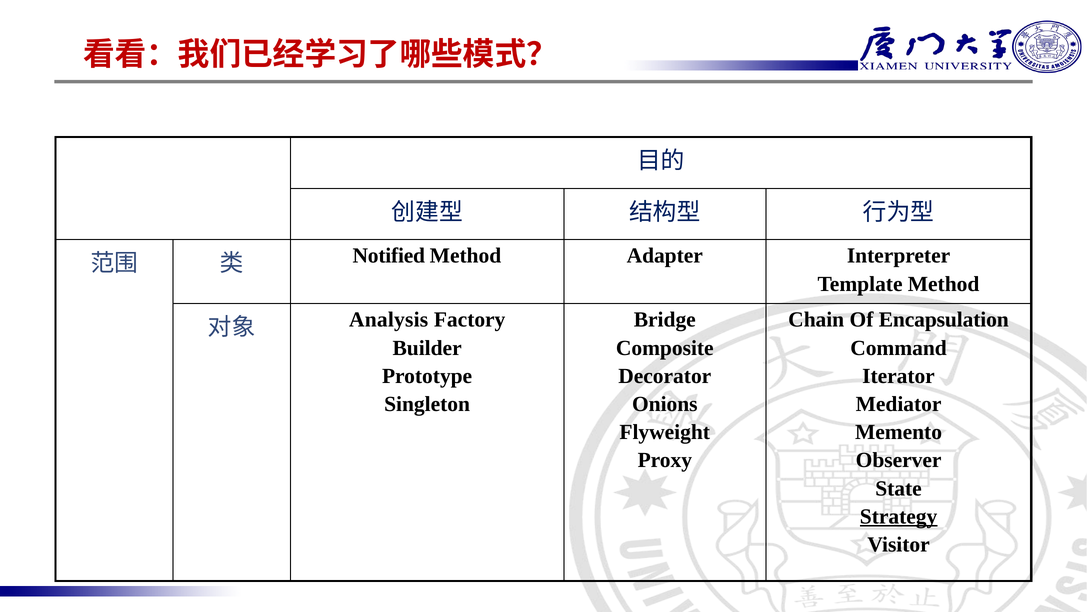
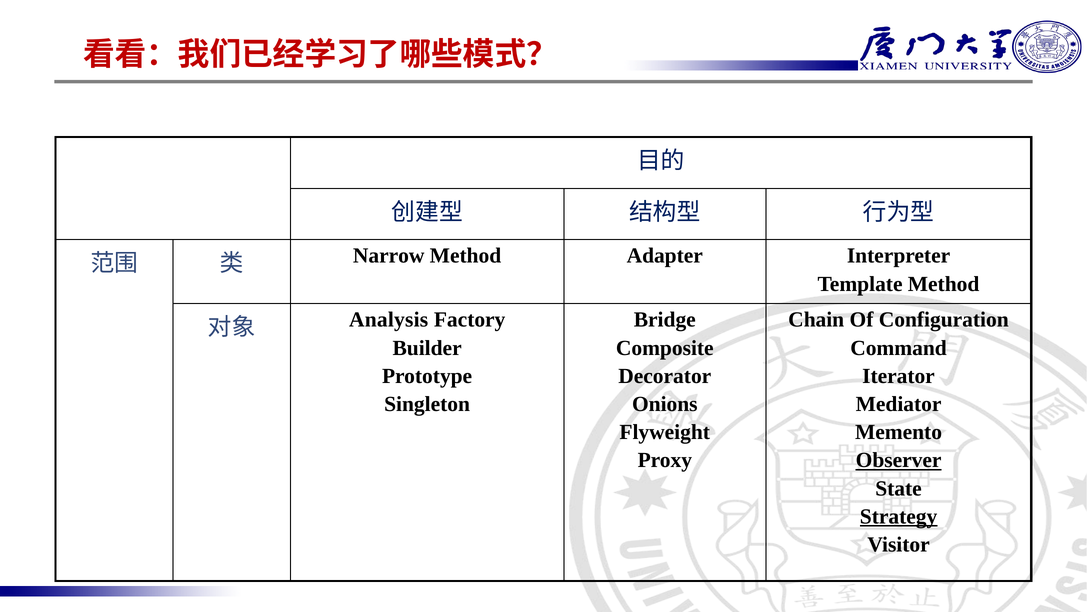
Notified: Notified -> Narrow (389, 256)
Encapsulation: Encapsulation -> Configuration (944, 320)
Observer underline: none -> present (899, 460)
